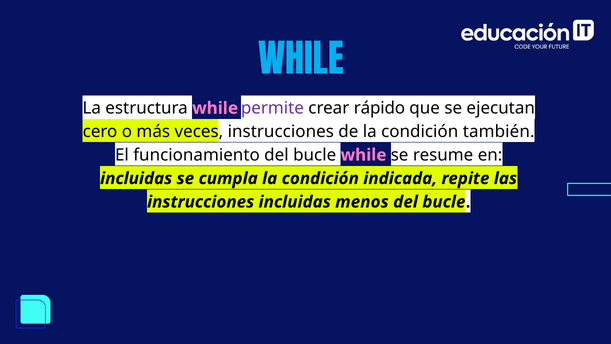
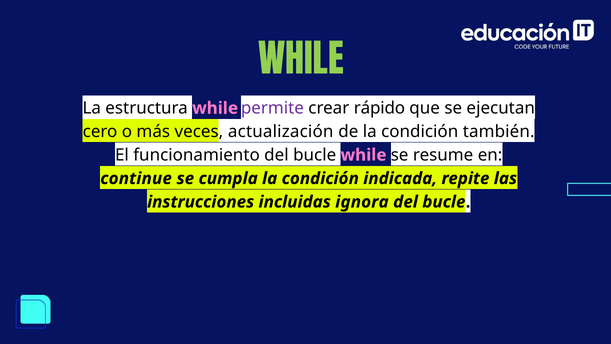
WHILE colour: light blue -> light green (301, 61)
veces instrucciones: instrucciones -> actualización (281, 131)
incluidas: incluidas -> continue (136, 178)
menos: menos -> ignora (362, 202)
